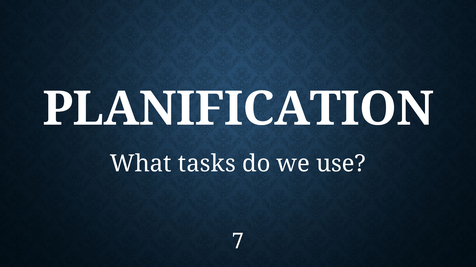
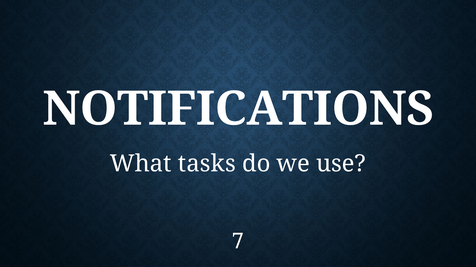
PLANIFICATION: PLANIFICATION -> NOTIFICATIONS (238, 109)
